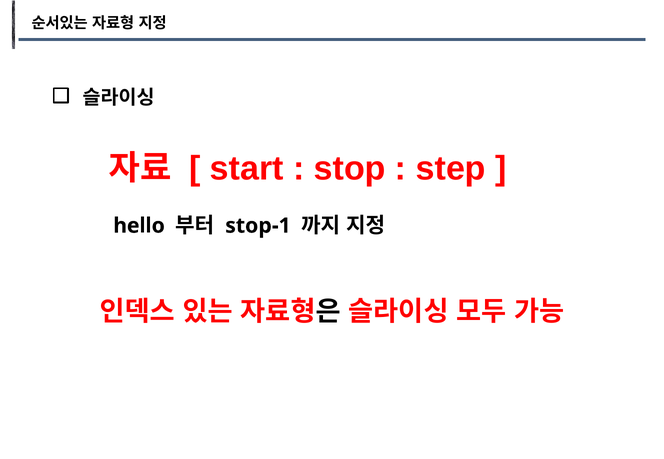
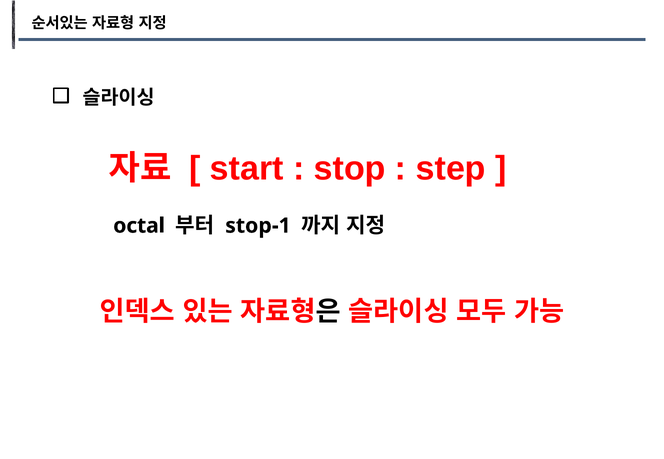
hello: hello -> octal (139, 226)
